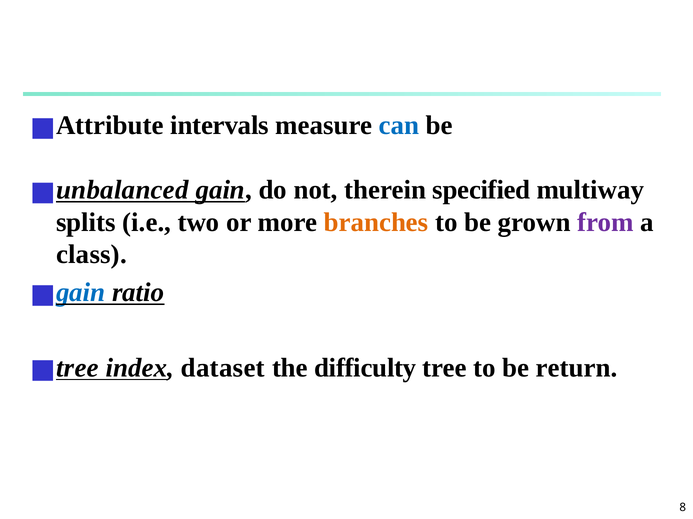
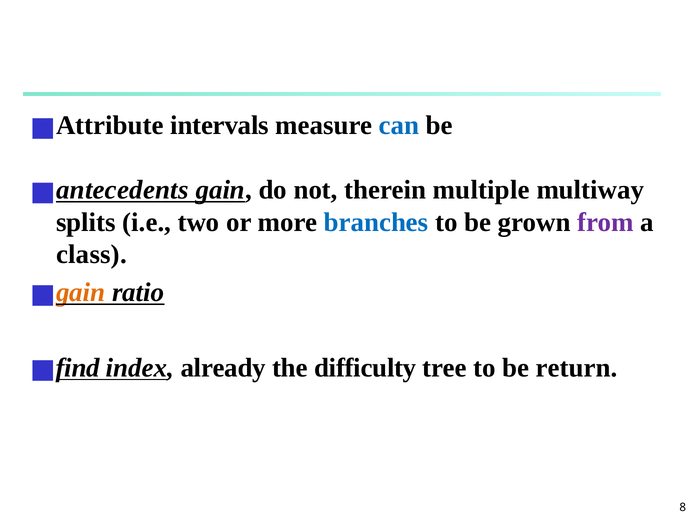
unbalanced: unbalanced -> antecedents (122, 190)
specified: specified -> multiple (481, 190)
branches colour: orange -> blue (376, 223)
gain colour: blue -> orange (81, 293)
tree: tree -> find (78, 368)
dataset: dataset -> already (223, 368)
